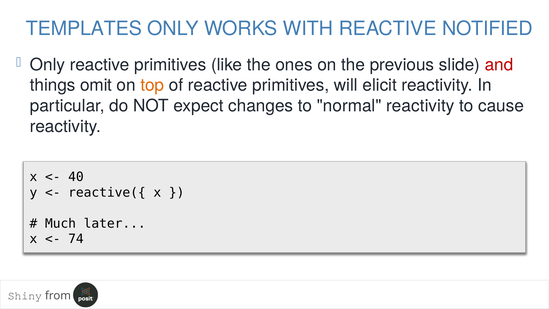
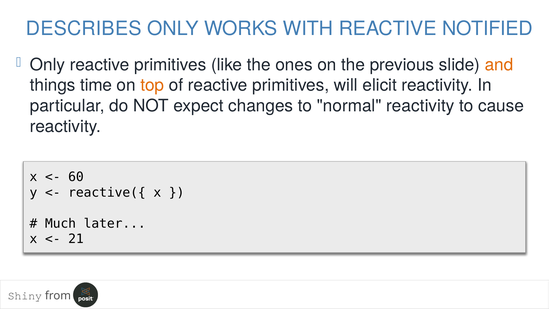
TEMPLATES: TEMPLATES -> DESCRIBES (84, 29)
and colour: red -> orange (499, 65)
omit: omit -> time (96, 85)
40: 40 -> 60 (76, 177)
74: 74 -> 21 (76, 239)
